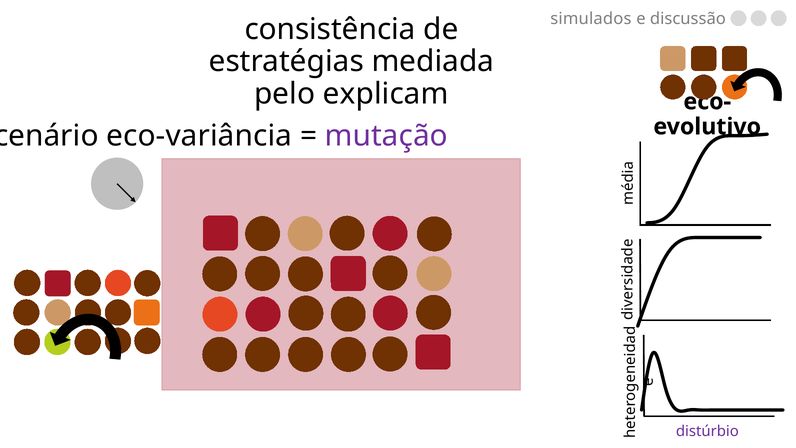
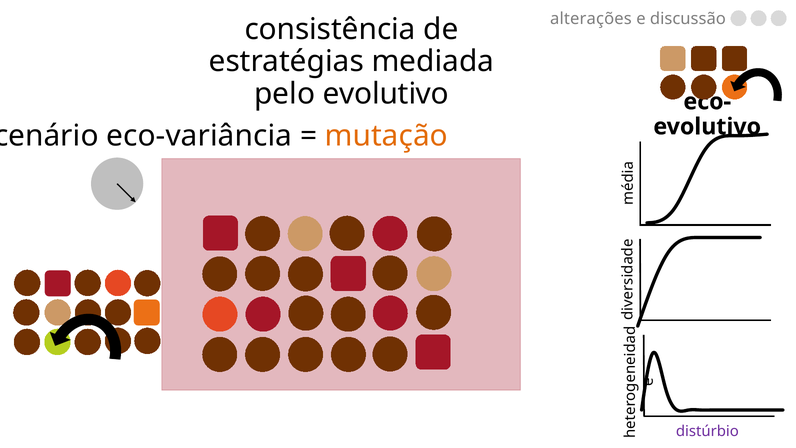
simulados: simulados -> alterações (591, 19)
pelo explicam: explicam -> evolutivo (386, 94)
mutação colour: purple -> orange (386, 136)
